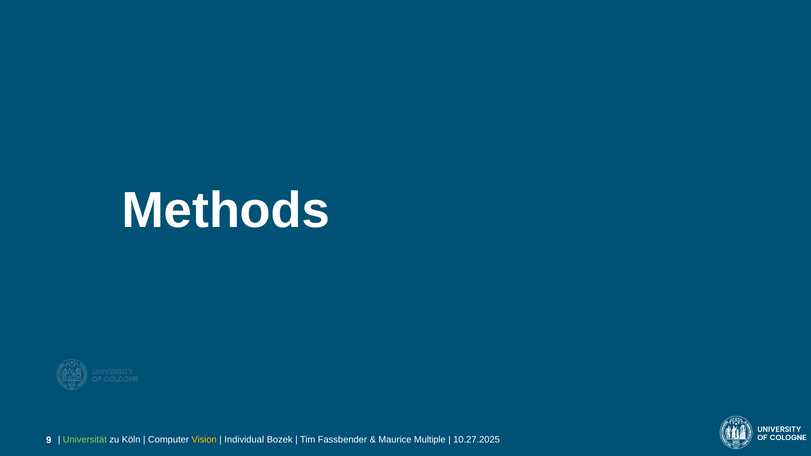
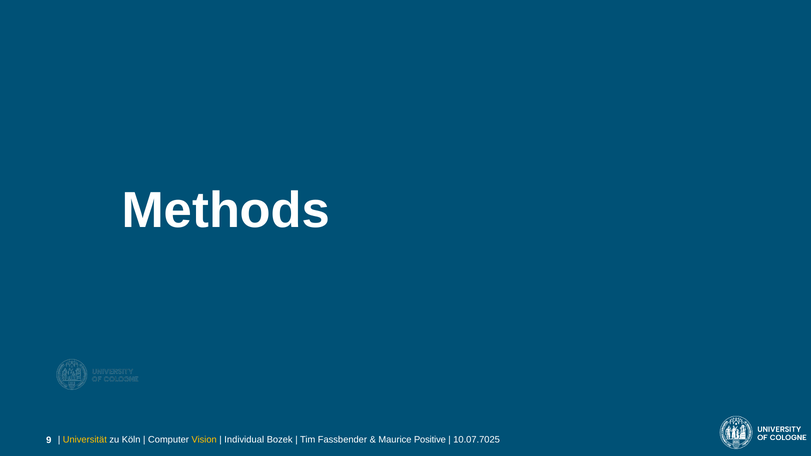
Universität colour: light green -> yellow (85, 440)
Multiple: Multiple -> Positive (430, 440)
10.27.2025: 10.27.2025 -> 10.07.7025 (477, 440)
